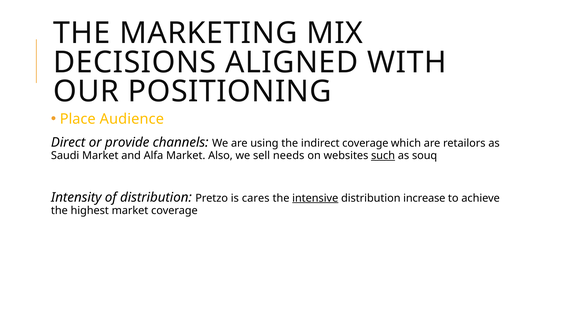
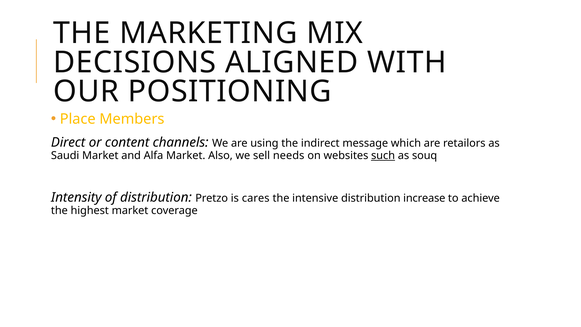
Audience: Audience -> Members (132, 119)
provide: provide -> content (127, 142)
indirect coverage: coverage -> message (365, 143)
intensive underline: present -> none (315, 198)
